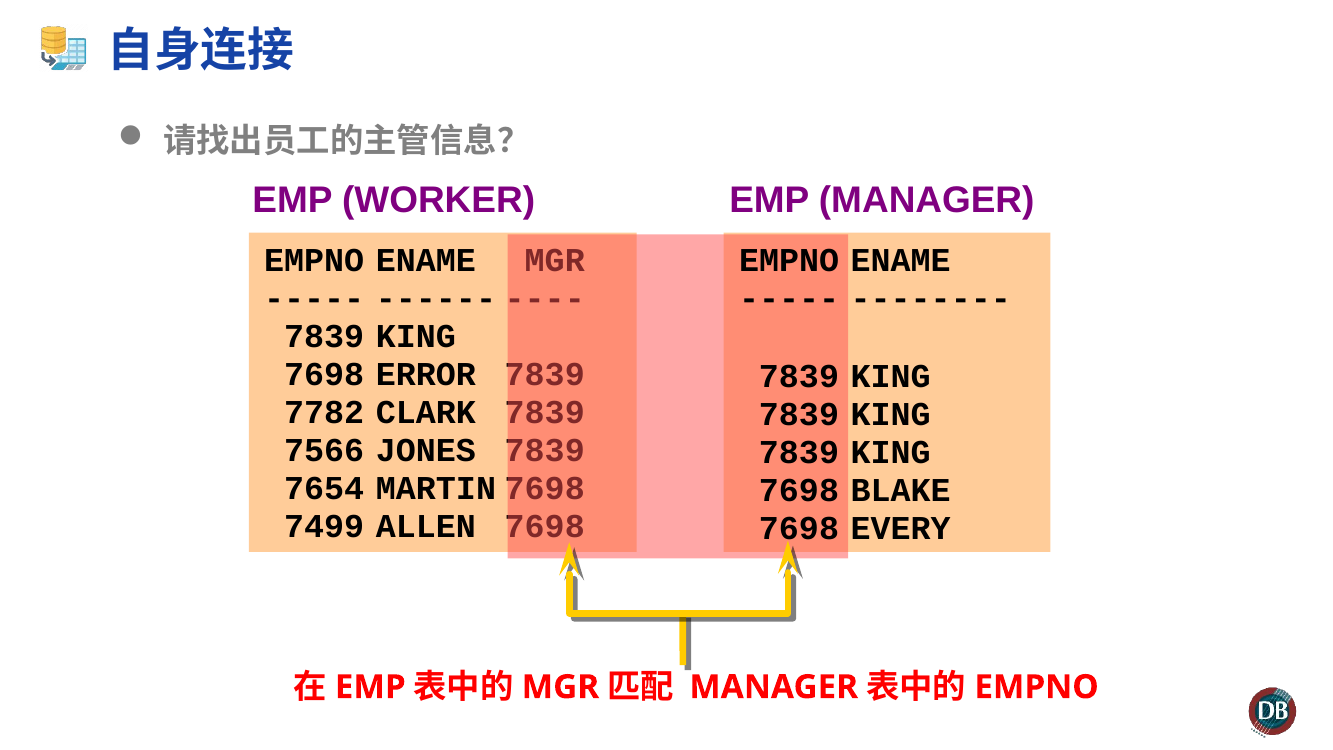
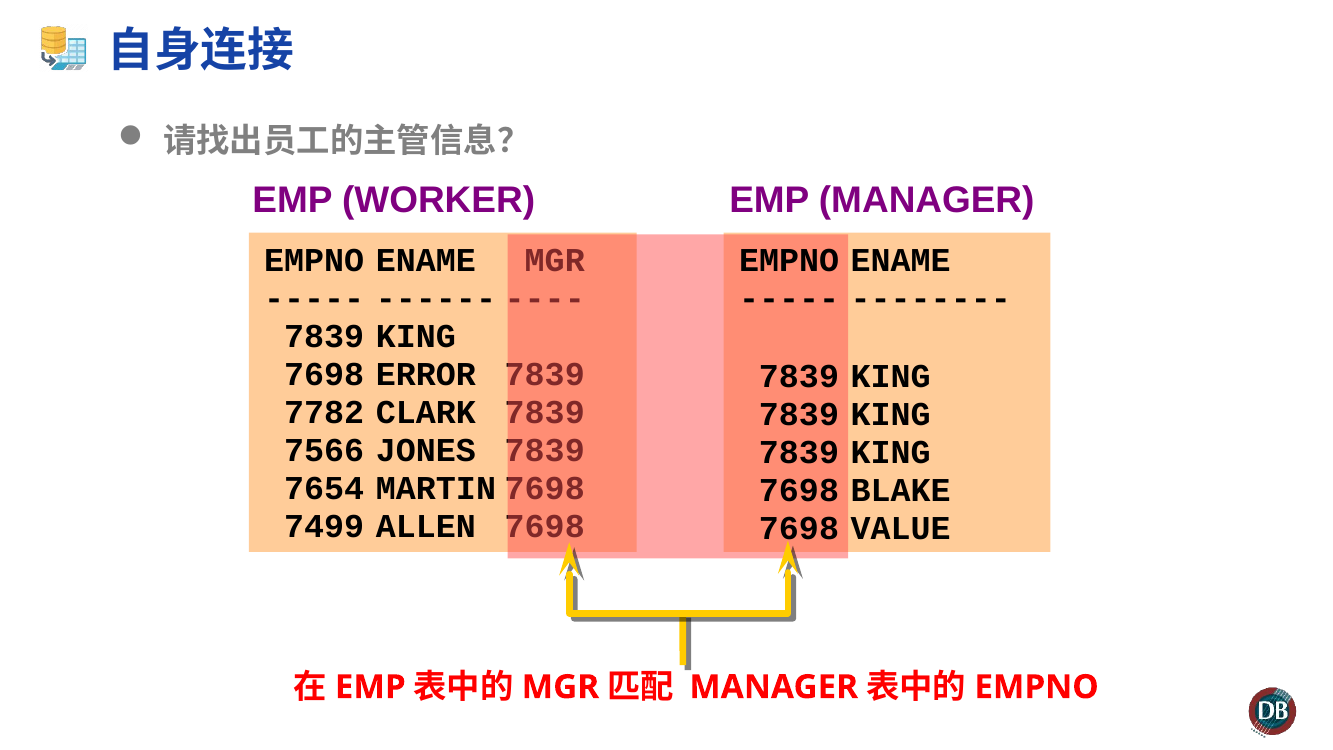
EVERY: EVERY -> VALUE (901, 528)
